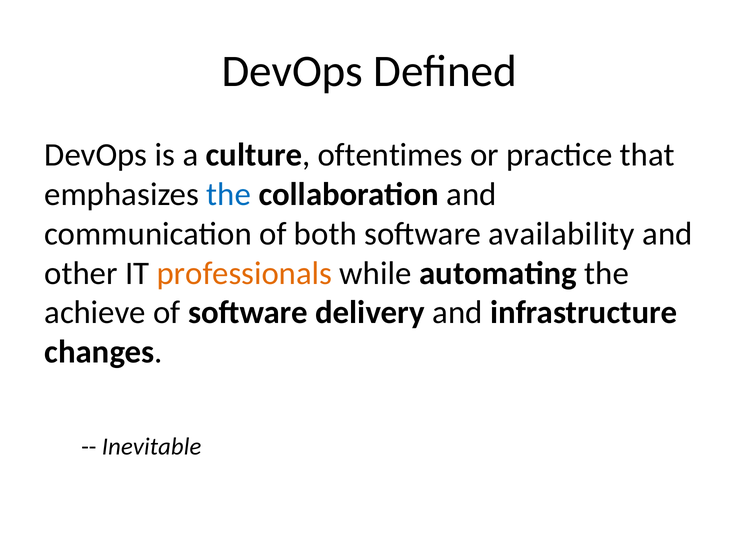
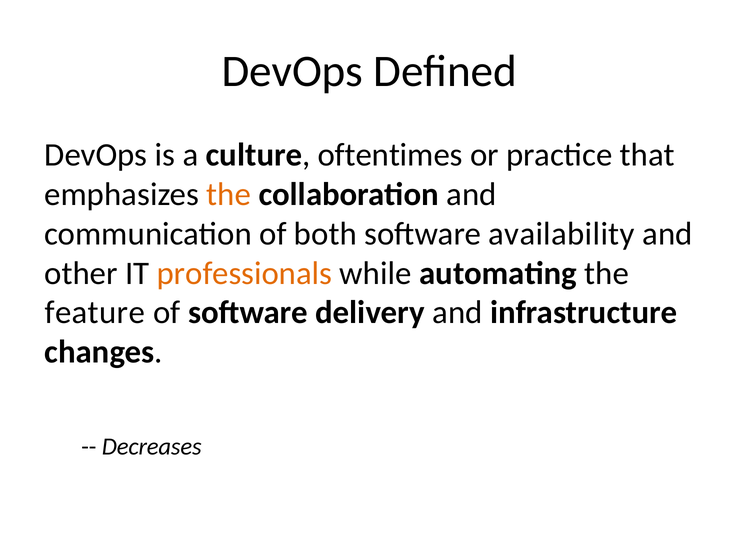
the colour: blue -> orange (229, 194)
achieve: achieve -> feature (95, 313)
Inevitable: Inevitable -> Decreases (152, 447)
